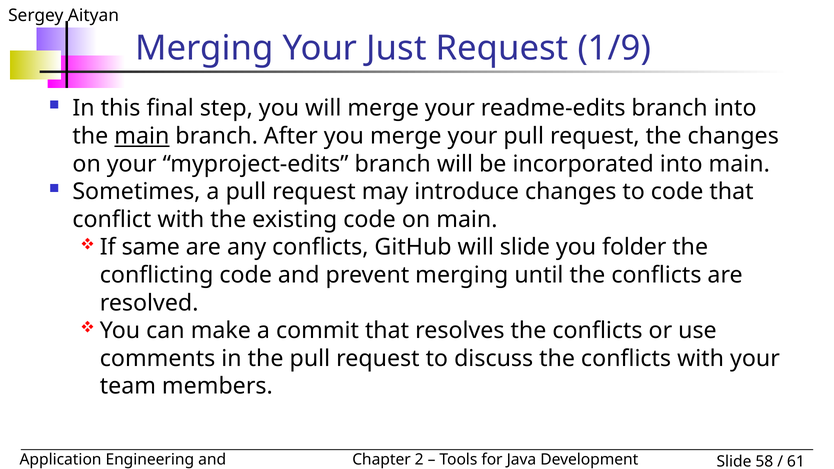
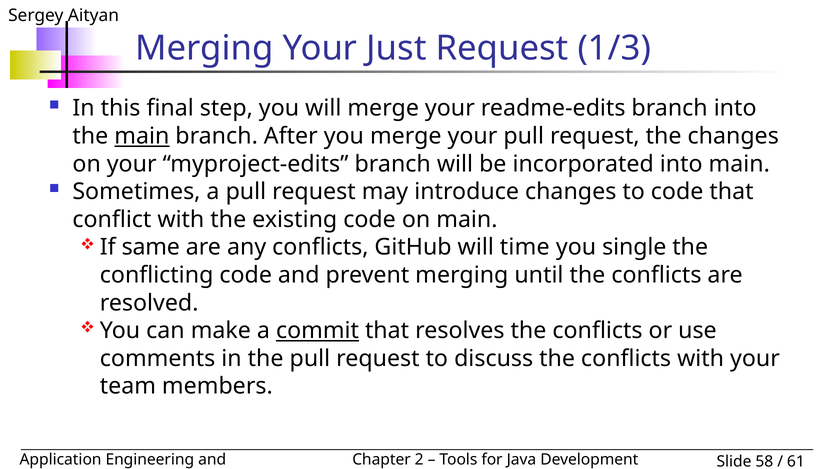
1/9: 1/9 -> 1/3 (614, 48)
will slide: slide -> time (525, 247)
folder: folder -> single (634, 247)
commit underline: none -> present (318, 331)
